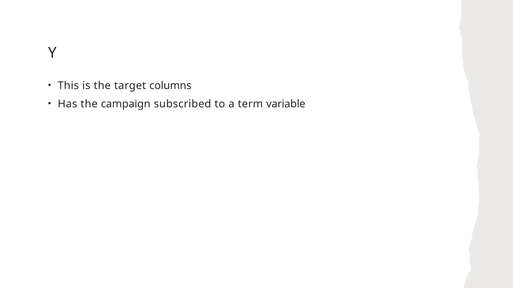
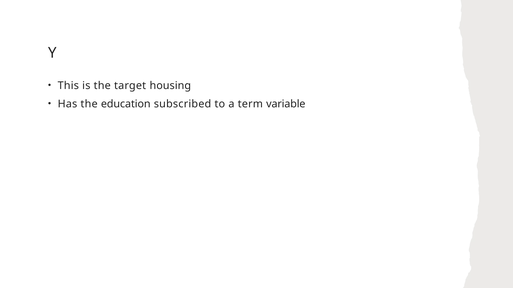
columns: columns -> housing (170, 86)
campaign: campaign -> education (126, 104)
